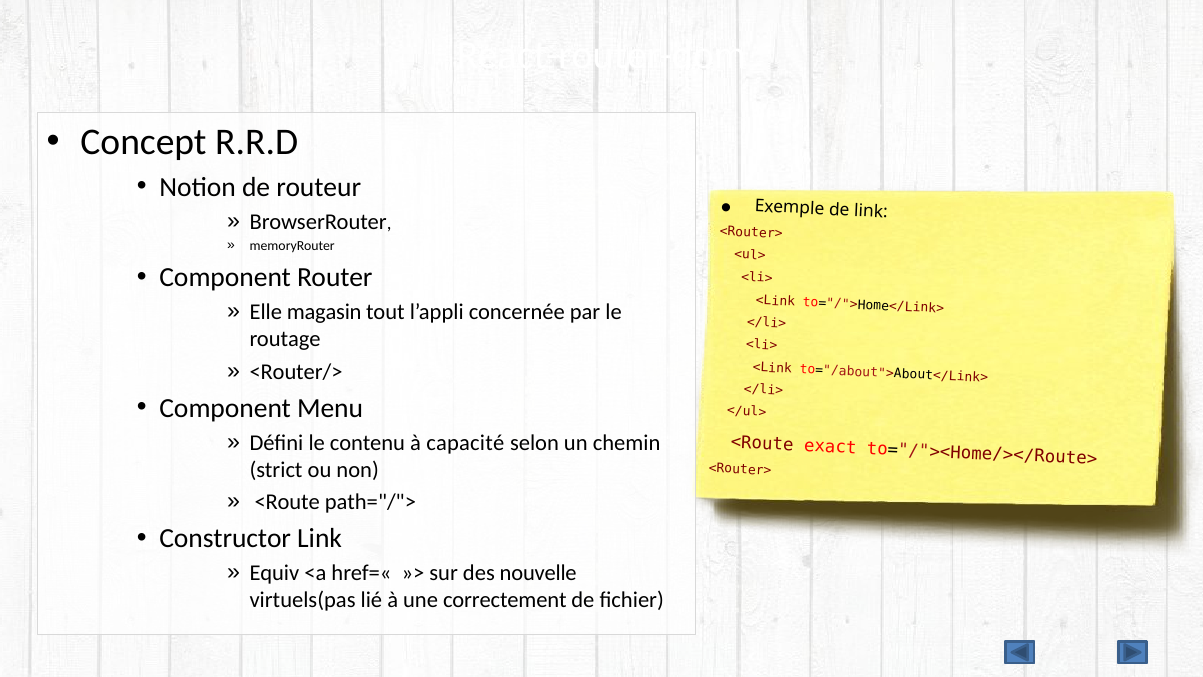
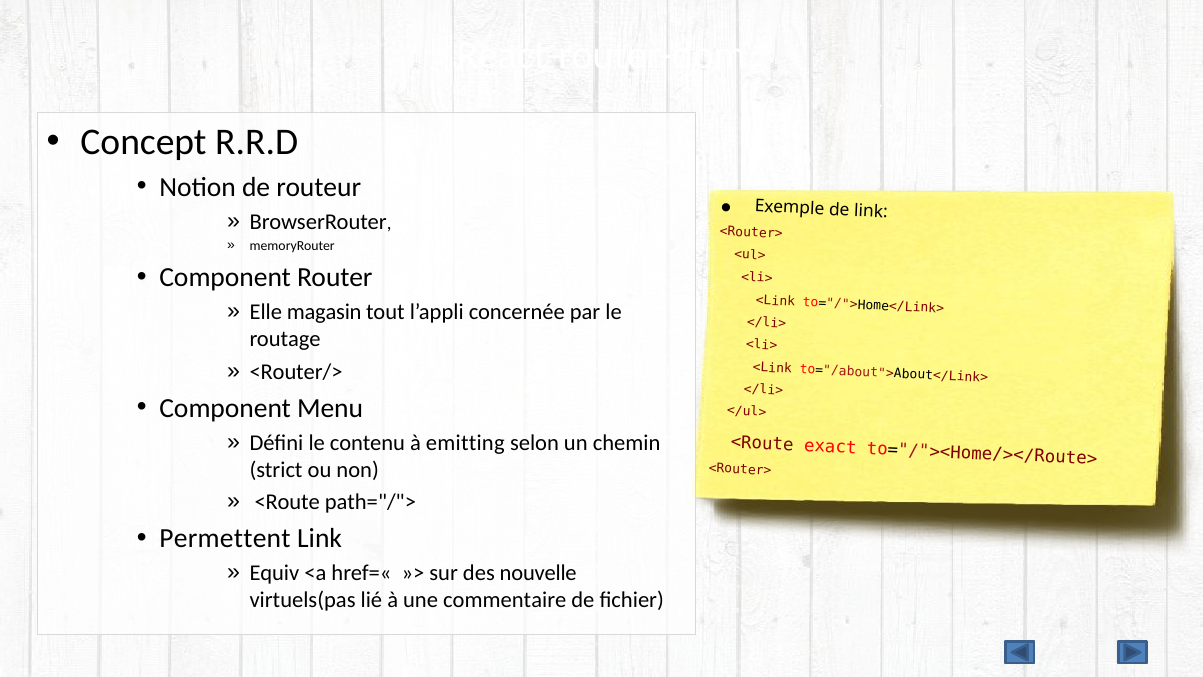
capacité: capacité -> emitting (465, 443)
Constructor: Constructor -> Permettent (225, 538)
correctement: correctement -> commentaire (505, 600)
